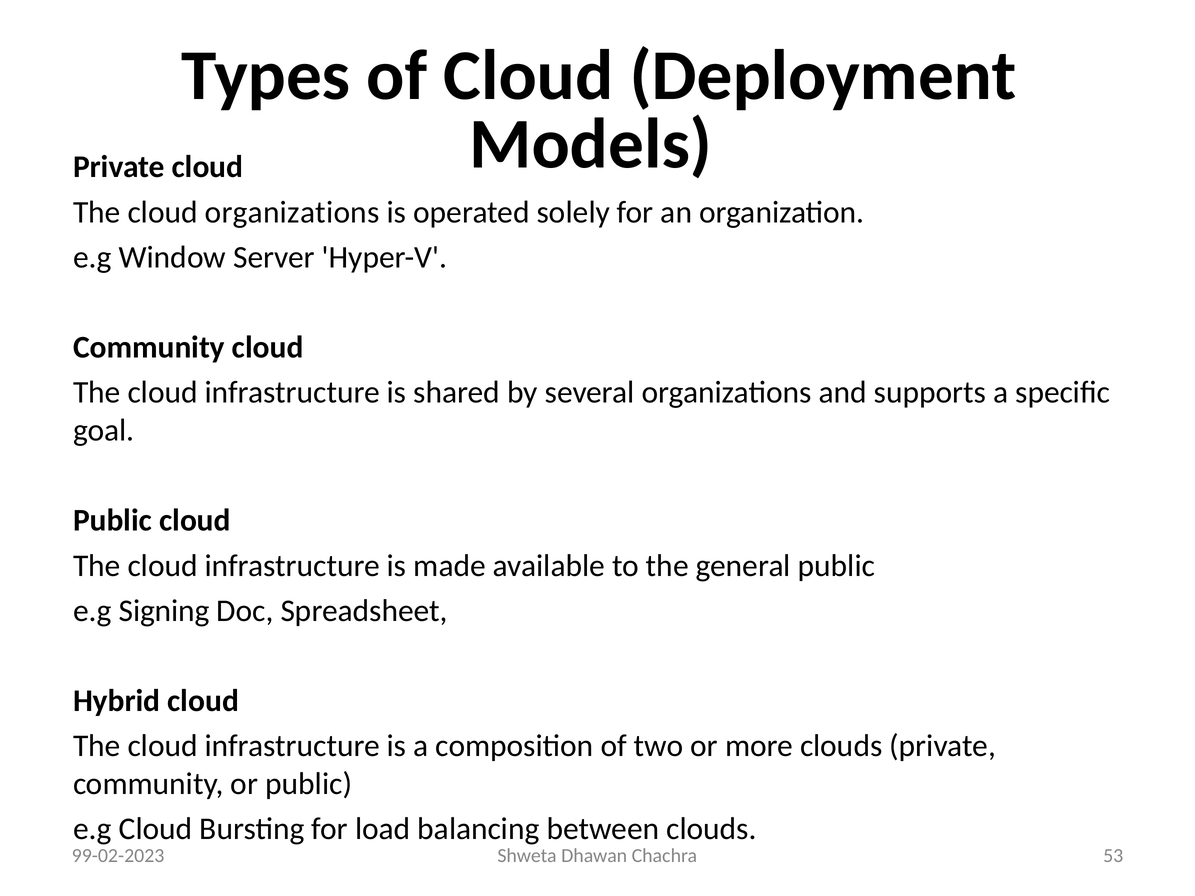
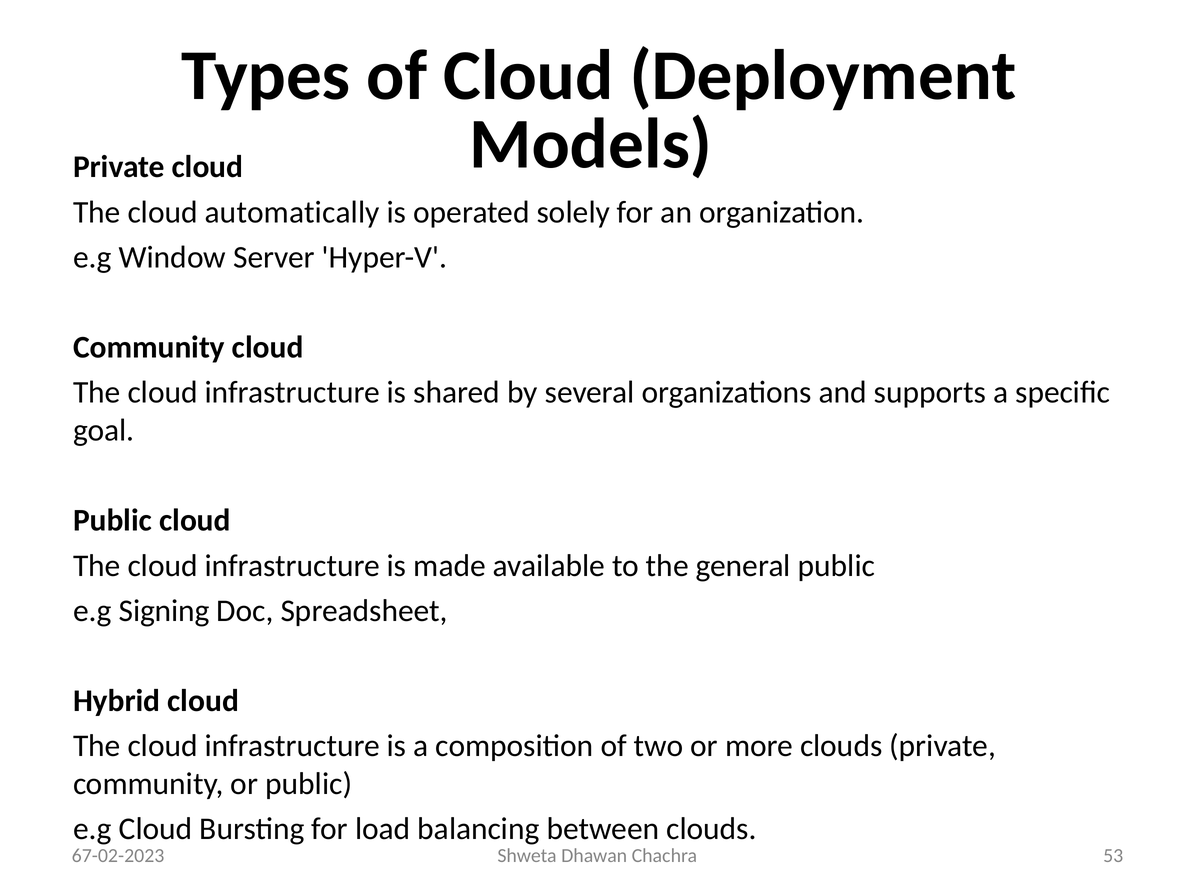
cloud organizations: organizations -> automatically (292, 212)
99-02-2023: 99-02-2023 -> 67-02-2023 (118, 856)
